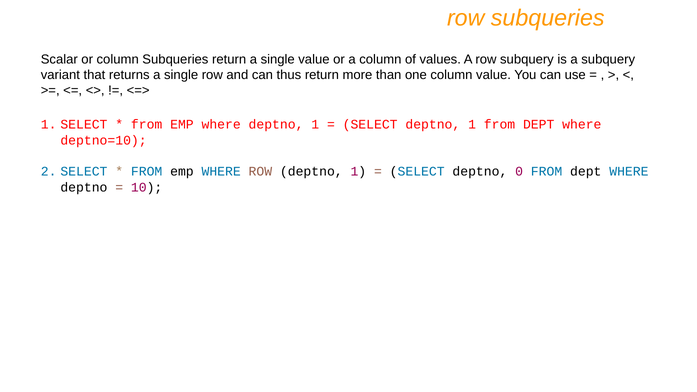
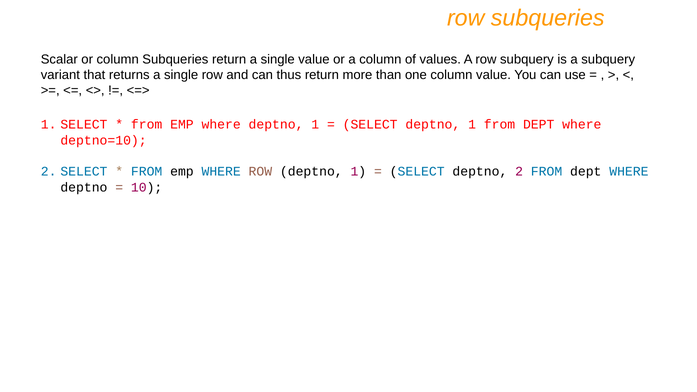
deptno 0: 0 -> 2 (519, 172)
